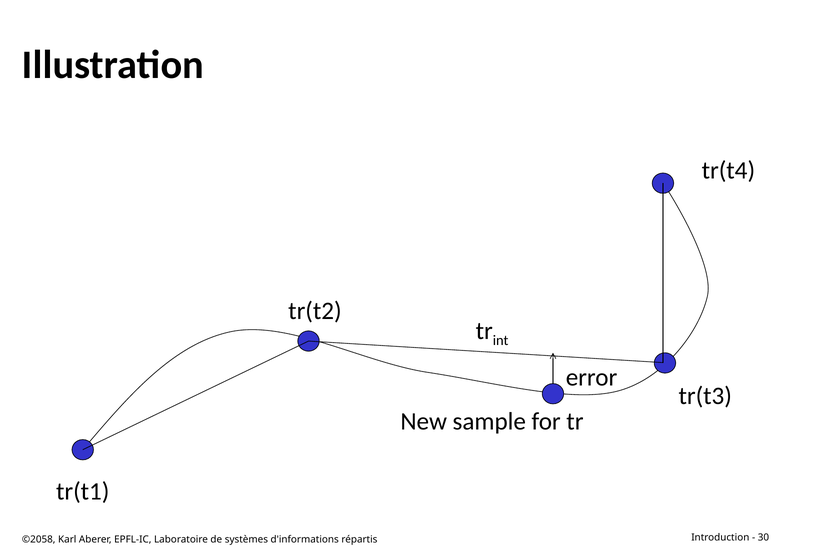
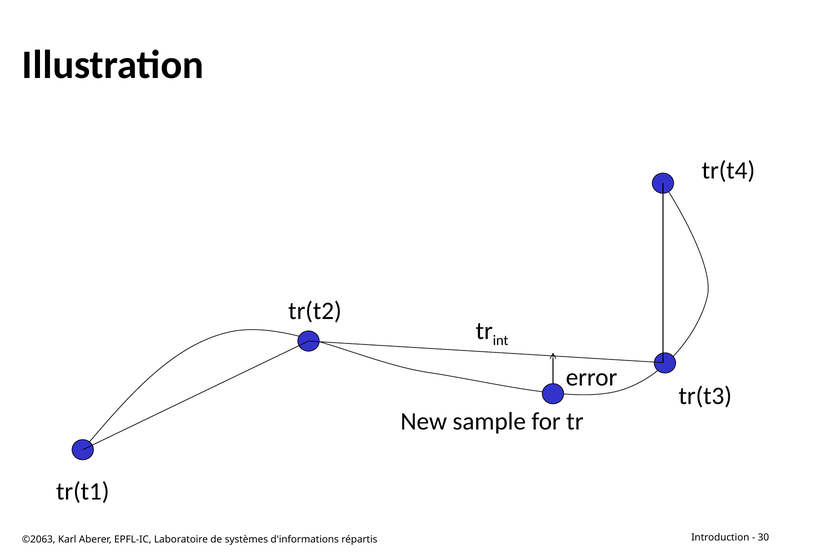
©2058: ©2058 -> ©2063 (39, 540)
